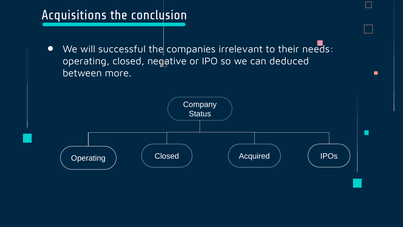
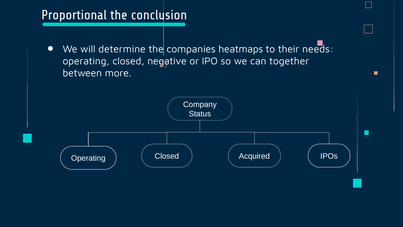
Acquisitions: Acquisitions -> Proportional (74, 15)
successful: successful -> determine (122, 49)
irrelevant: irrelevant -> heatmaps (241, 49)
deduced: deduced -> together (289, 61)
